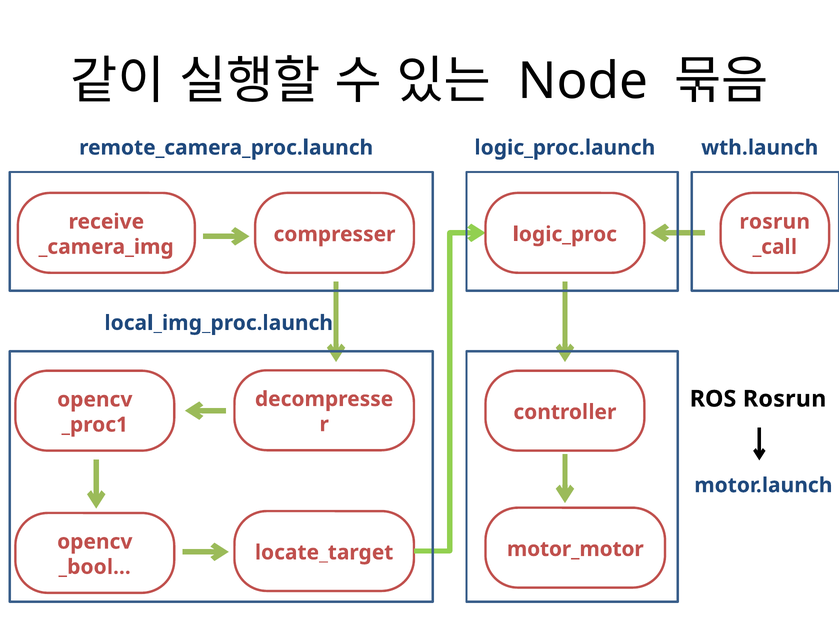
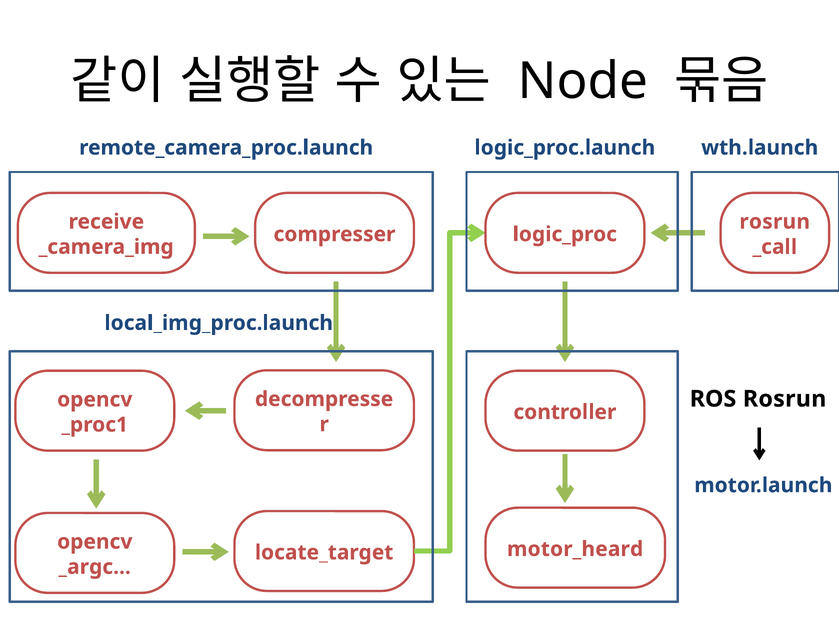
motor_motor: motor_motor -> motor_heard (575, 549)
_bool: _bool -> _argc (95, 567)
